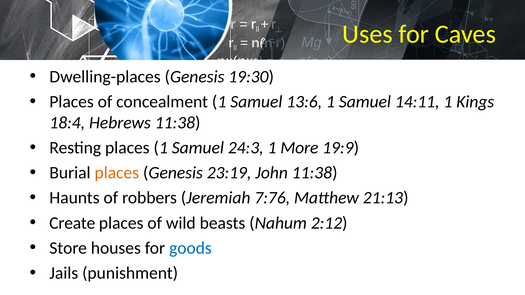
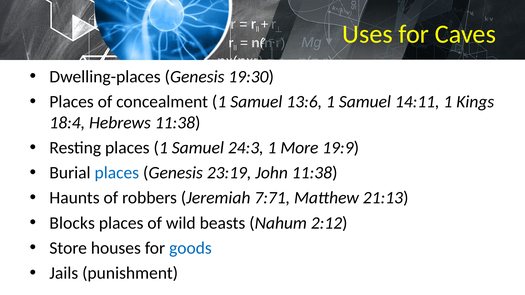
places colour: orange -> blue (117, 173)
7:76: 7:76 -> 7:71 (272, 198)
Create: Create -> Blocks (72, 223)
